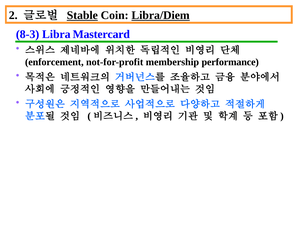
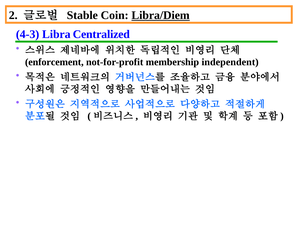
Stable underline: present -> none (82, 15)
8-3: 8-3 -> 4-3 (28, 34)
Mastercard: Mastercard -> Centralized (101, 34)
performance: performance -> independent (230, 62)
